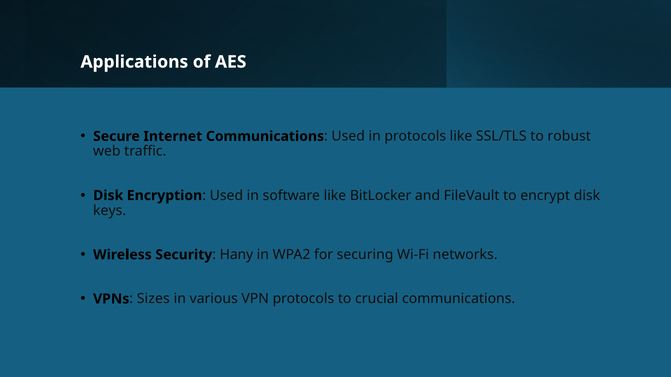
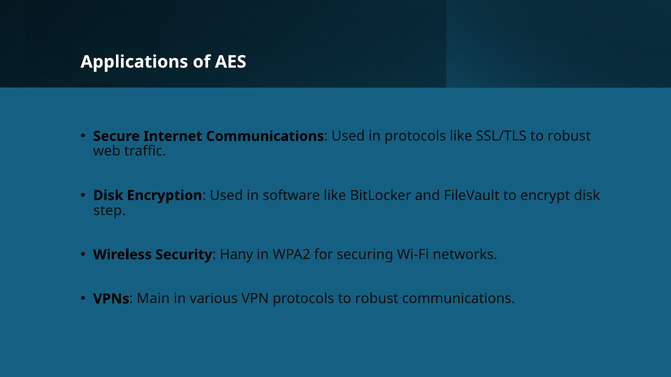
keys: keys -> step (110, 211)
Sizes: Sizes -> Main (153, 299)
protocols to crucial: crucial -> robust (377, 299)
